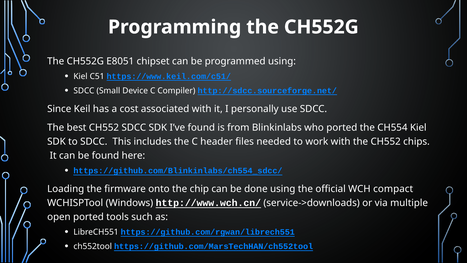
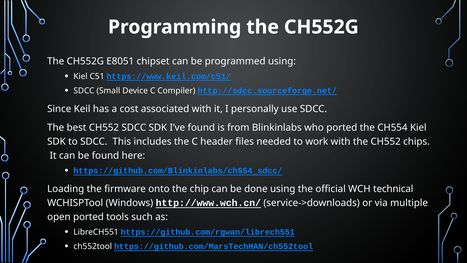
compact: compact -> technical (393, 189)
